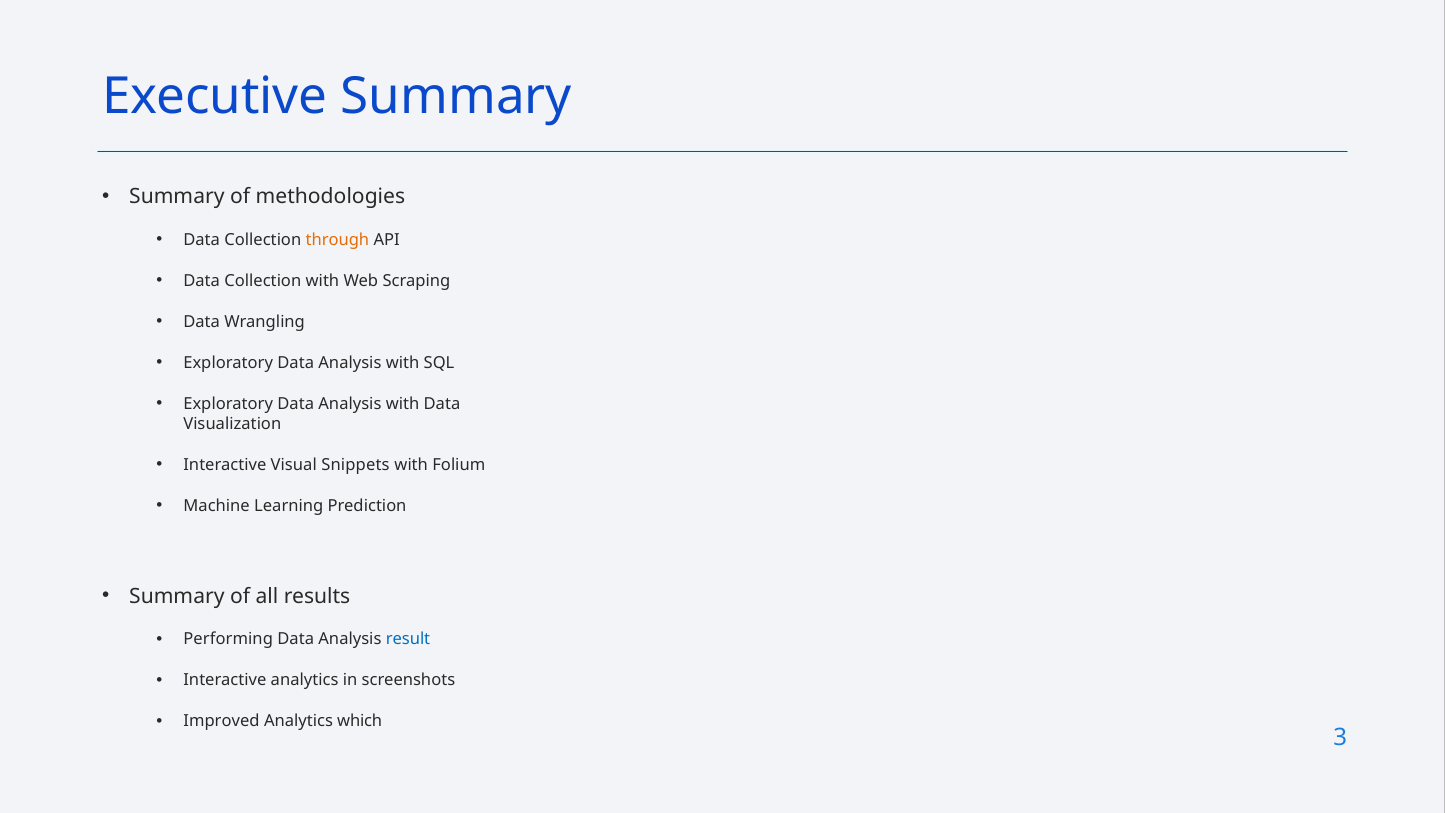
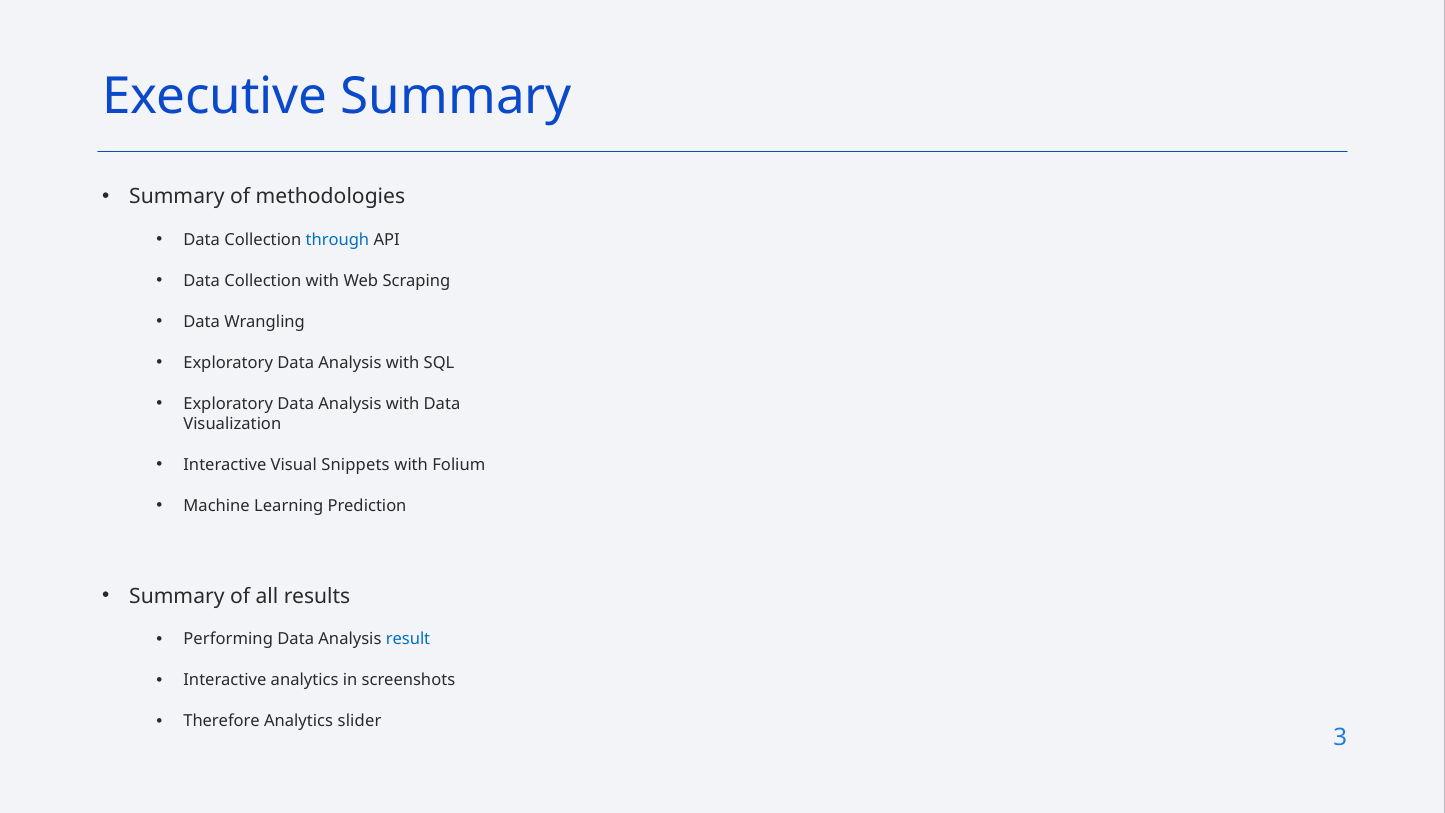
through colour: orange -> blue (337, 240)
Improved: Improved -> Therefore (222, 721)
which: which -> slider (360, 721)
